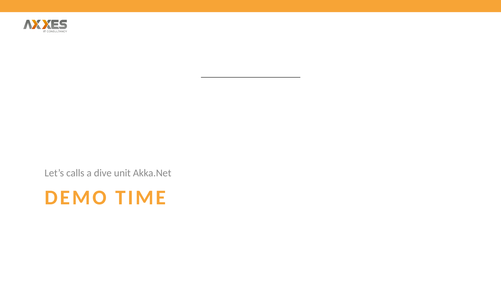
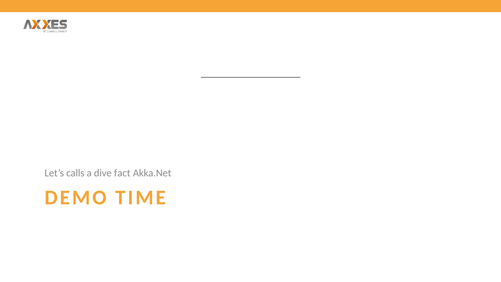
unit: unit -> fact (122, 173)
